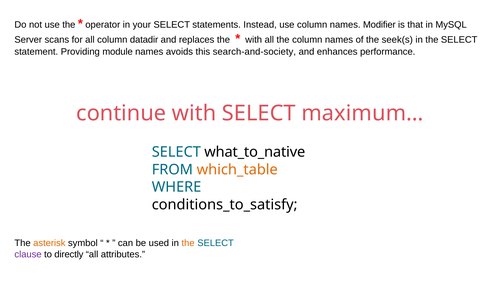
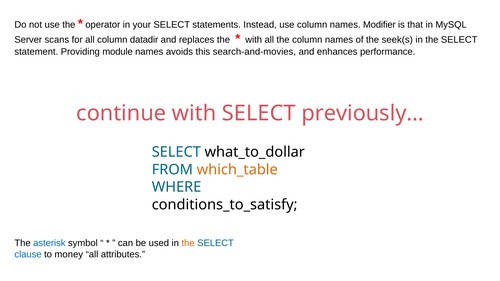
search-and-society: search-and-society -> search-and-movies (254, 52)
maximum…: maximum… -> previously… (363, 113)
what_to_native: what_to_native -> what_to_dollar (255, 152)
asterisk colour: orange -> blue (49, 243)
clause colour: purple -> blue (28, 254)
directly: directly -> money (69, 254)
